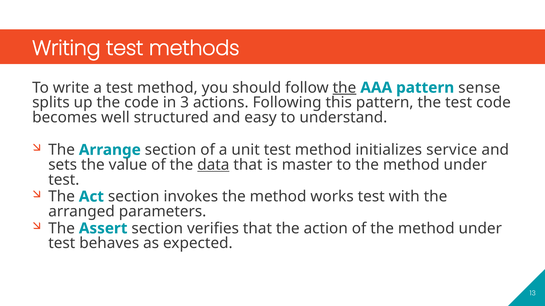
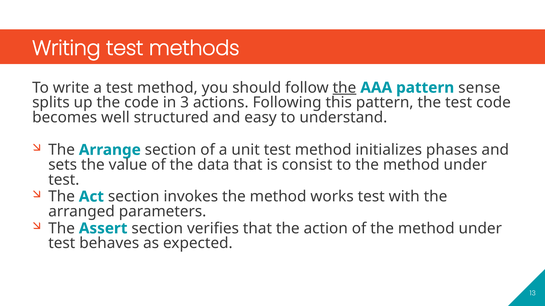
service: service -> phases (452, 150)
data underline: present -> none (213, 165)
master: master -> consist (307, 165)
